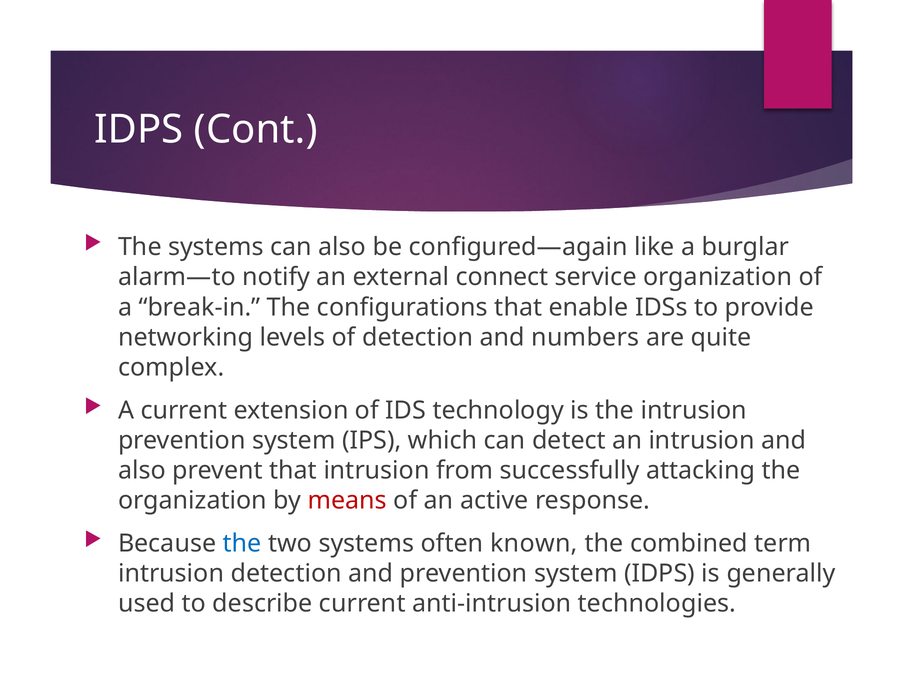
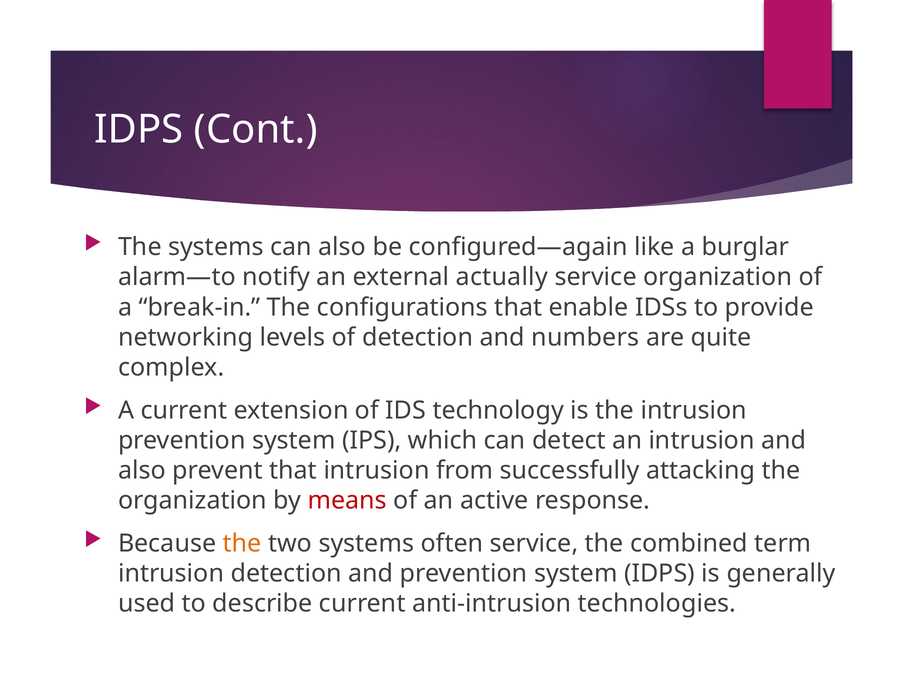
connect: connect -> actually (502, 277)
the colour: blue -> orange (242, 543)
often known: known -> service (534, 543)
